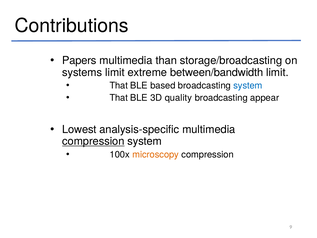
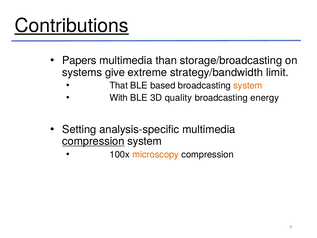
Contributions underline: none -> present (72, 26)
systems limit: limit -> give (115, 72)
between/bandwidth: between/bandwidth -> strategy/bandwidth (217, 72)
system colour: blue -> orange (248, 85)
That: That -> With (119, 98)
appear: appear -> energy (265, 98)
Lowest: Lowest -> Setting (79, 129)
